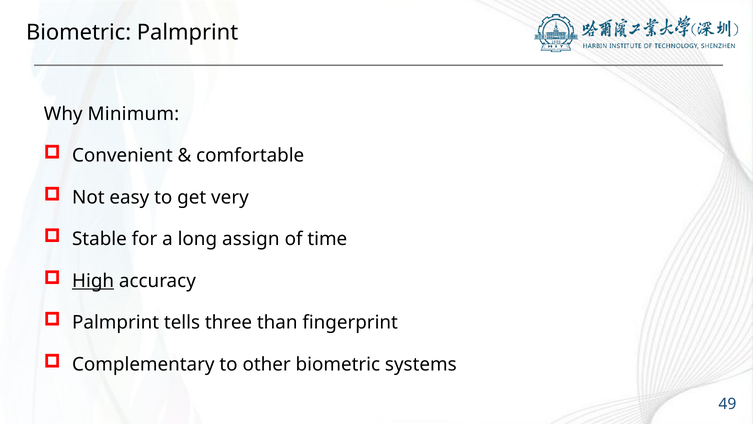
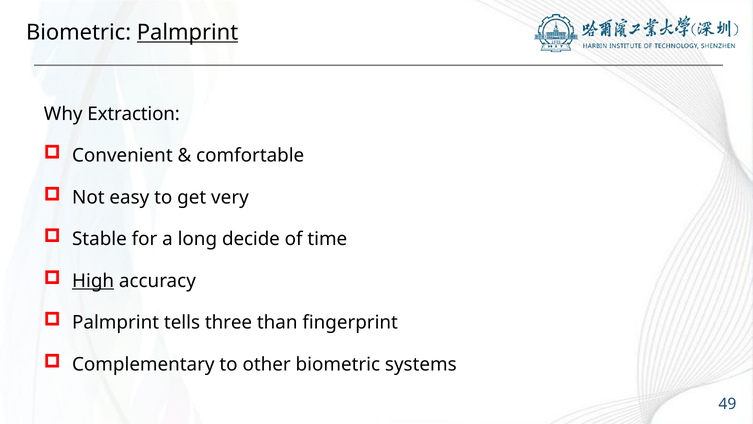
Palmprint underline: none -> present (188, 32)
Minimum: Minimum -> Extraction (134, 114)
assign: assign -> decide (251, 239)
